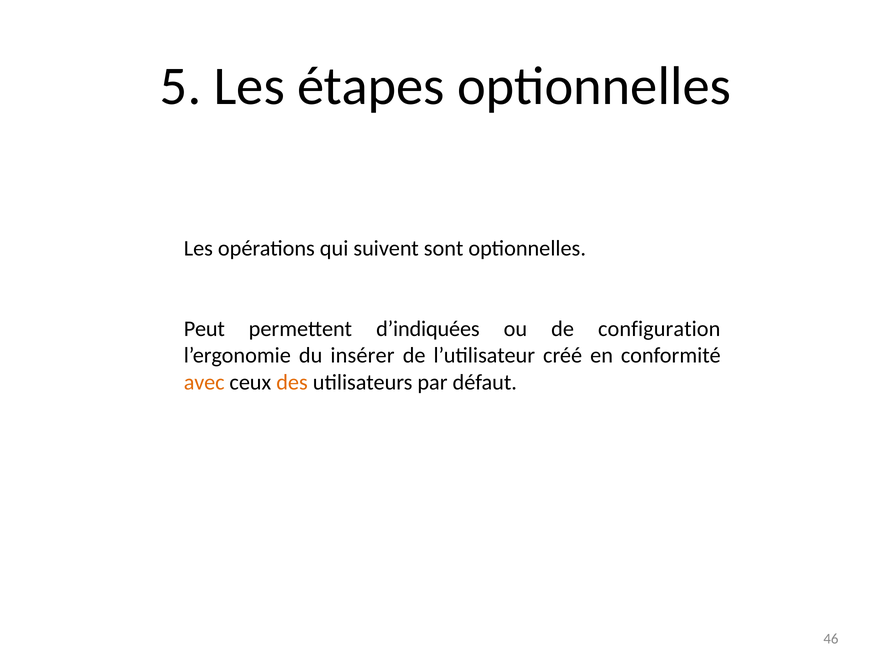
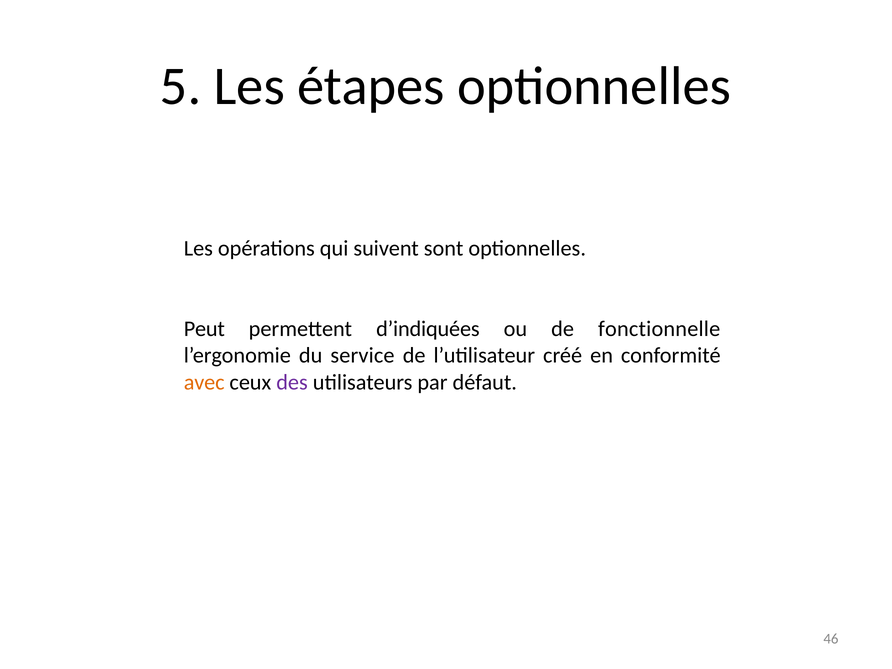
configuration: configuration -> fonctionnelle (659, 329)
insérer: insérer -> service (363, 356)
des colour: orange -> purple (292, 382)
